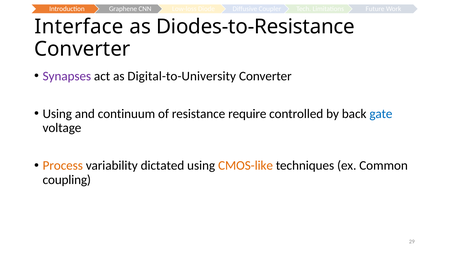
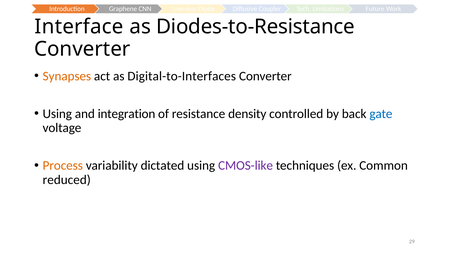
Synapses colour: purple -> orange (67, 76)
Digital-to-University: Digital-to-University -> Digital-to-Interfaces (182, 76)
continuum: continuum -> integration (127, 114)
require: require -> density (247, 114)
CMOS-like colour: orange -> purple (246, 165)
coupling: coupling -> reduced (67, 180)
